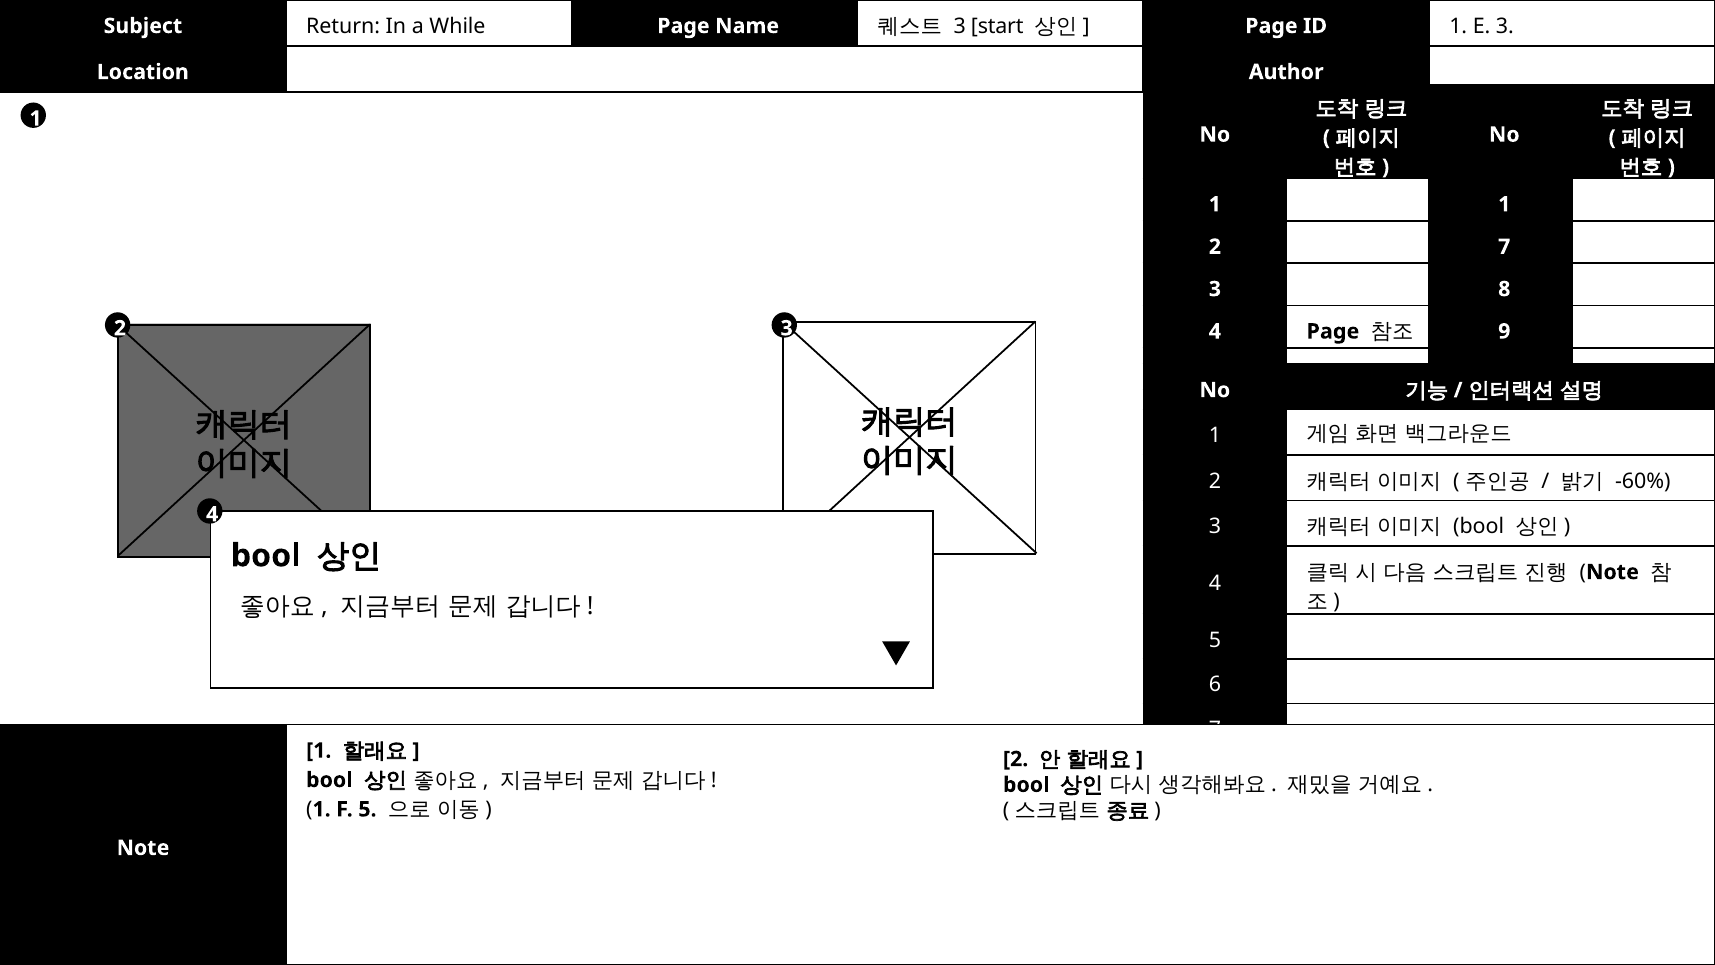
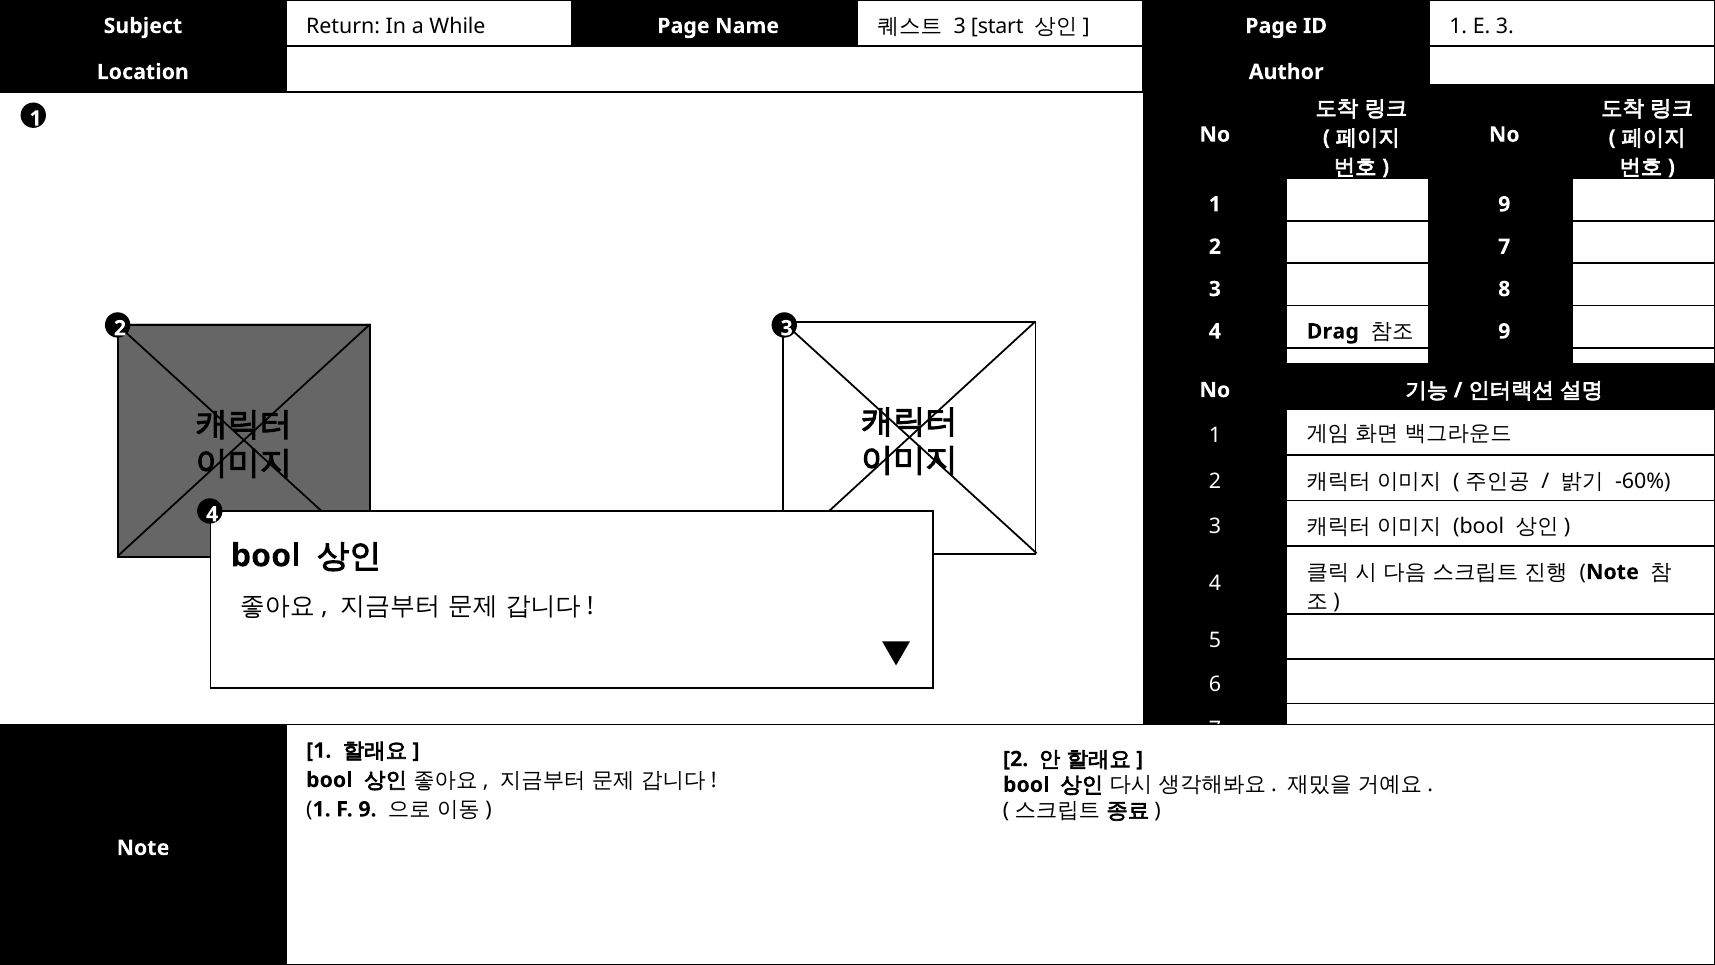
1 1: 1 -> 9 (1504, 204)
4 Page: Page -> Drag (1333, 331)
F 5: 5 -> 9 (367, 809)
